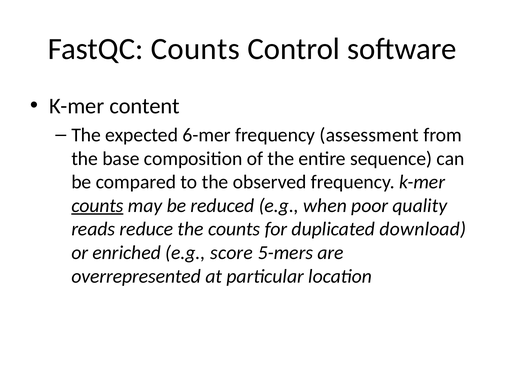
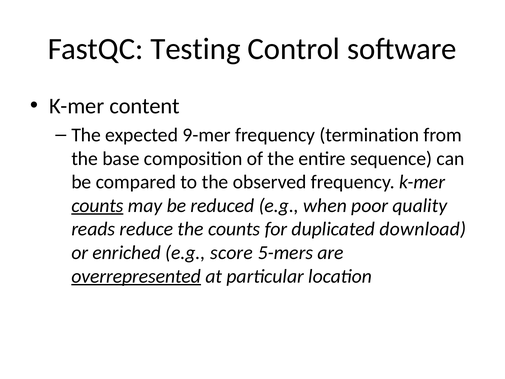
FastQC Counts: Counts -> Testing (195, 49)
6-mer: 6-mer -> 9-mer (207, 135)
assessment: assessment -> termination (369, 135)
overrepresented underline: none -> present (136, 276)
